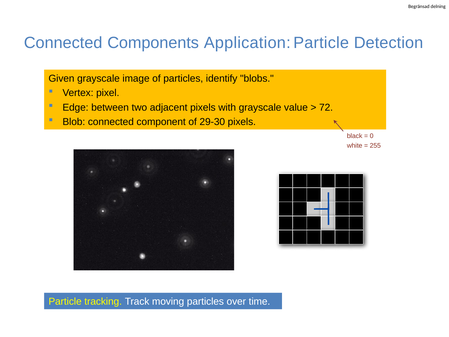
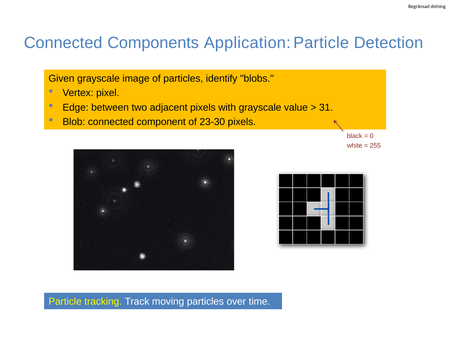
72: 72 -> 31 (326, 107)
29-30: 29-30 -> 23-30 (212, 122)
